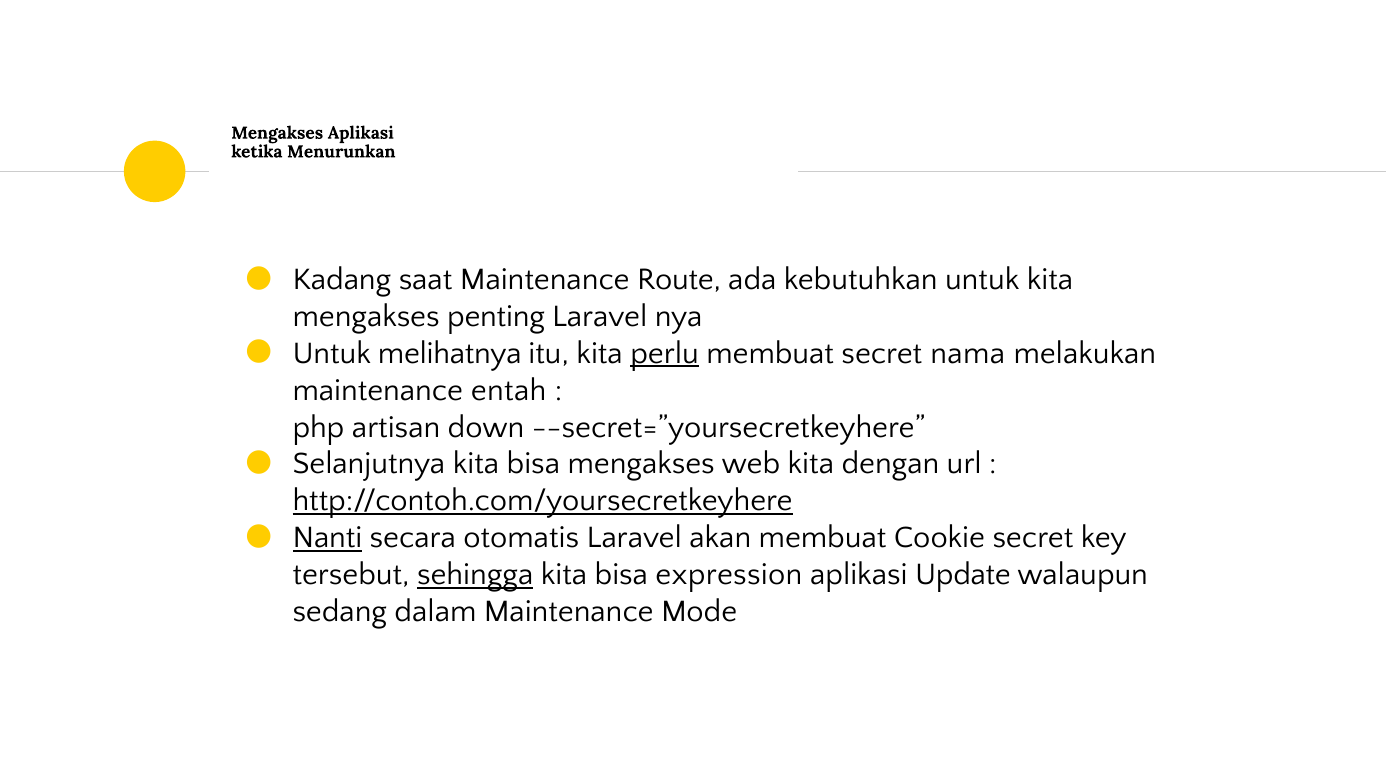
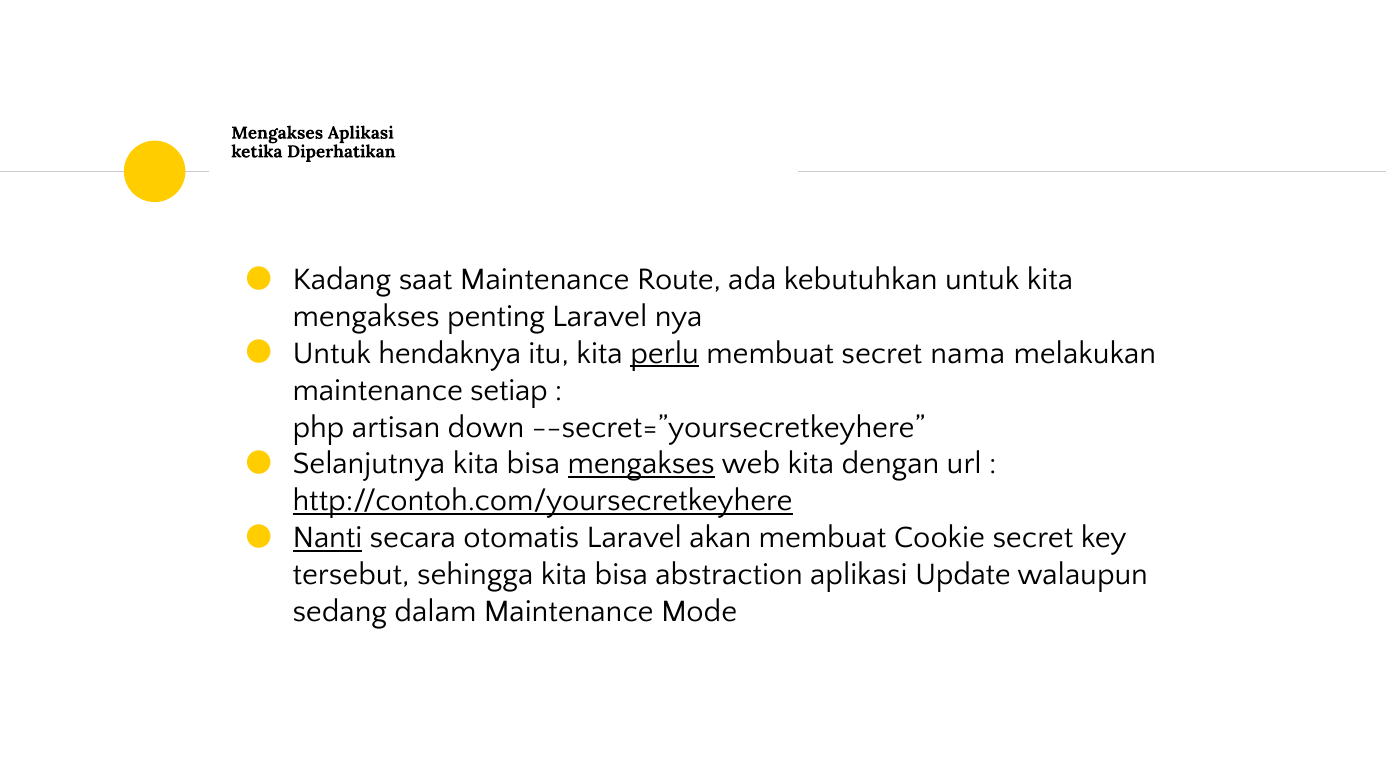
Menurunkan: Menurunkan -> Diperhatikan (341, 152)
melihatnya: melihatnya -> hendaknya (450, 353)
entah: entah -> setiap (509, 390)
mengakses underline: none -> present (641, 464)
sehingga underline: present -> none (475, 575)
expression: expression -> abstraction (729, 575)
